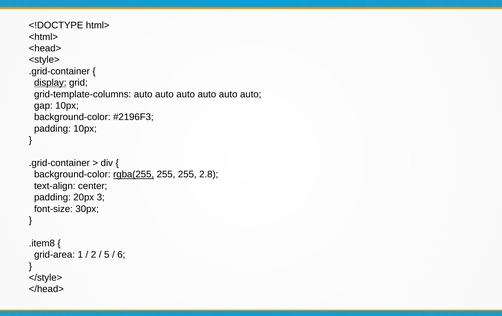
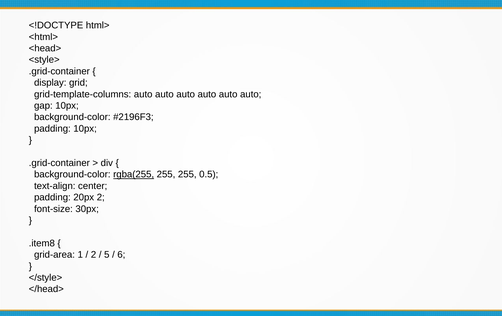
display underline: present -> none (50, 83)
2.8: 2.8 -> 0.5 (209, 175)
20px 3: 3 -> 2 (101, 198)
